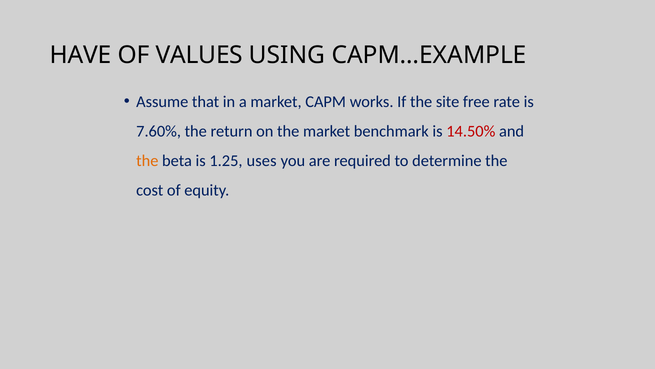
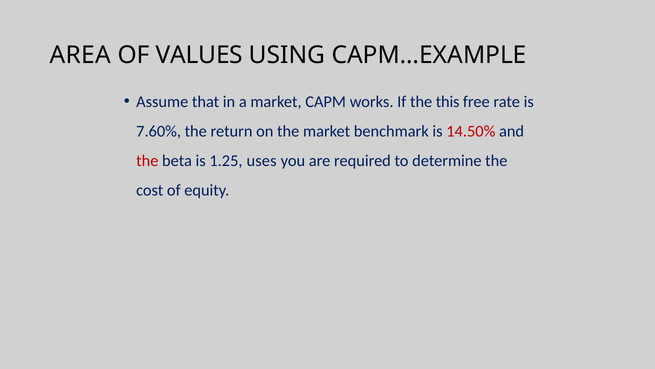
HAVE: HAVE -> AREA (80, 55)
site: site -> this (448, 102)
the colour: orange -> red (147, 161)
